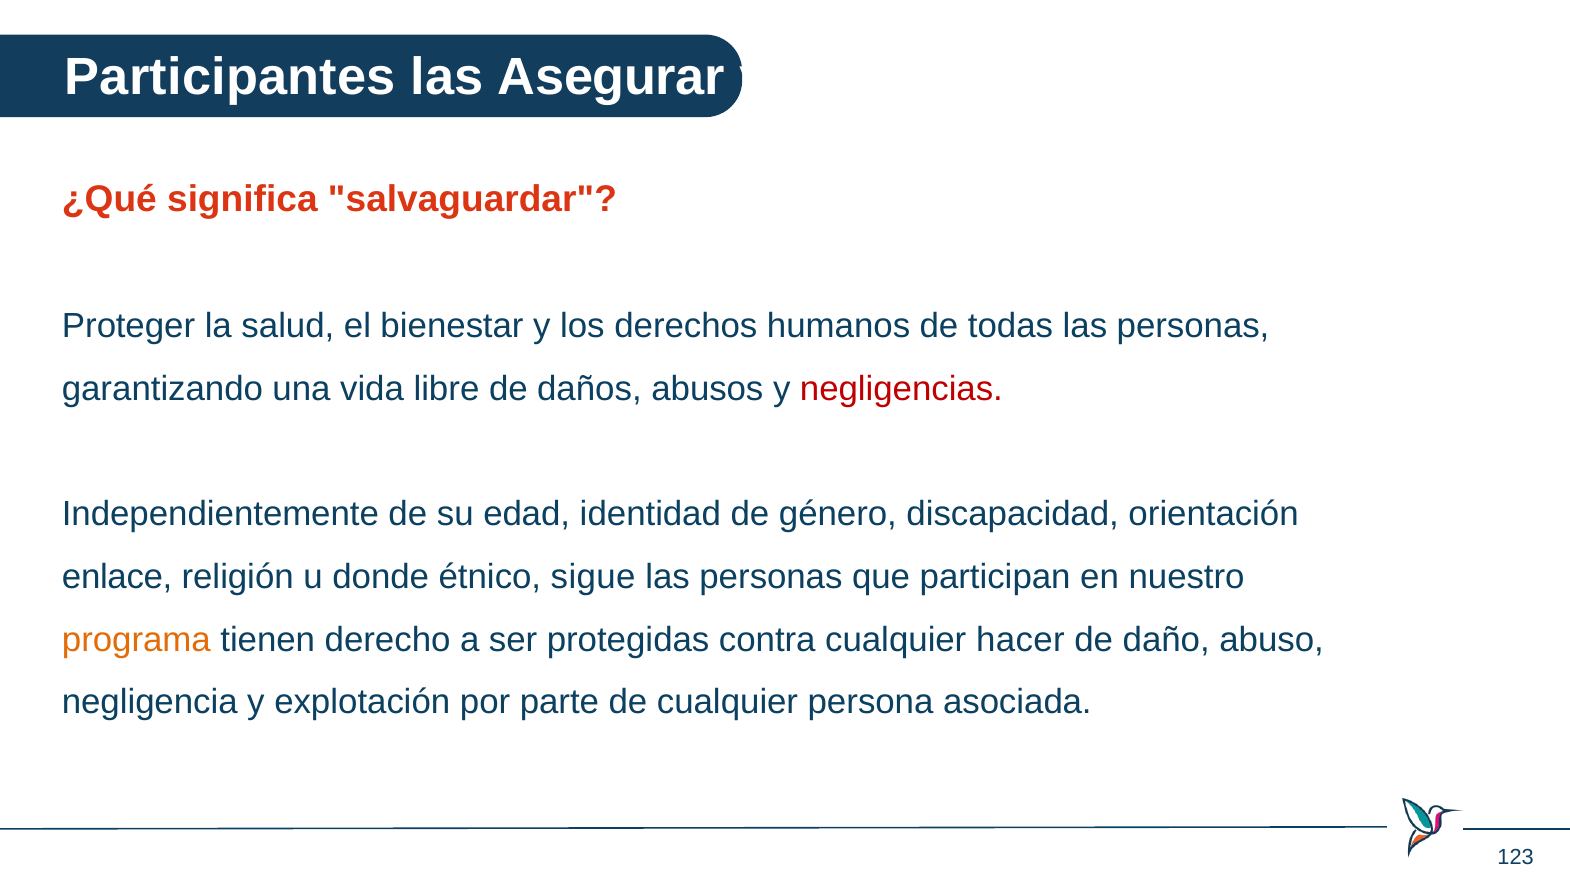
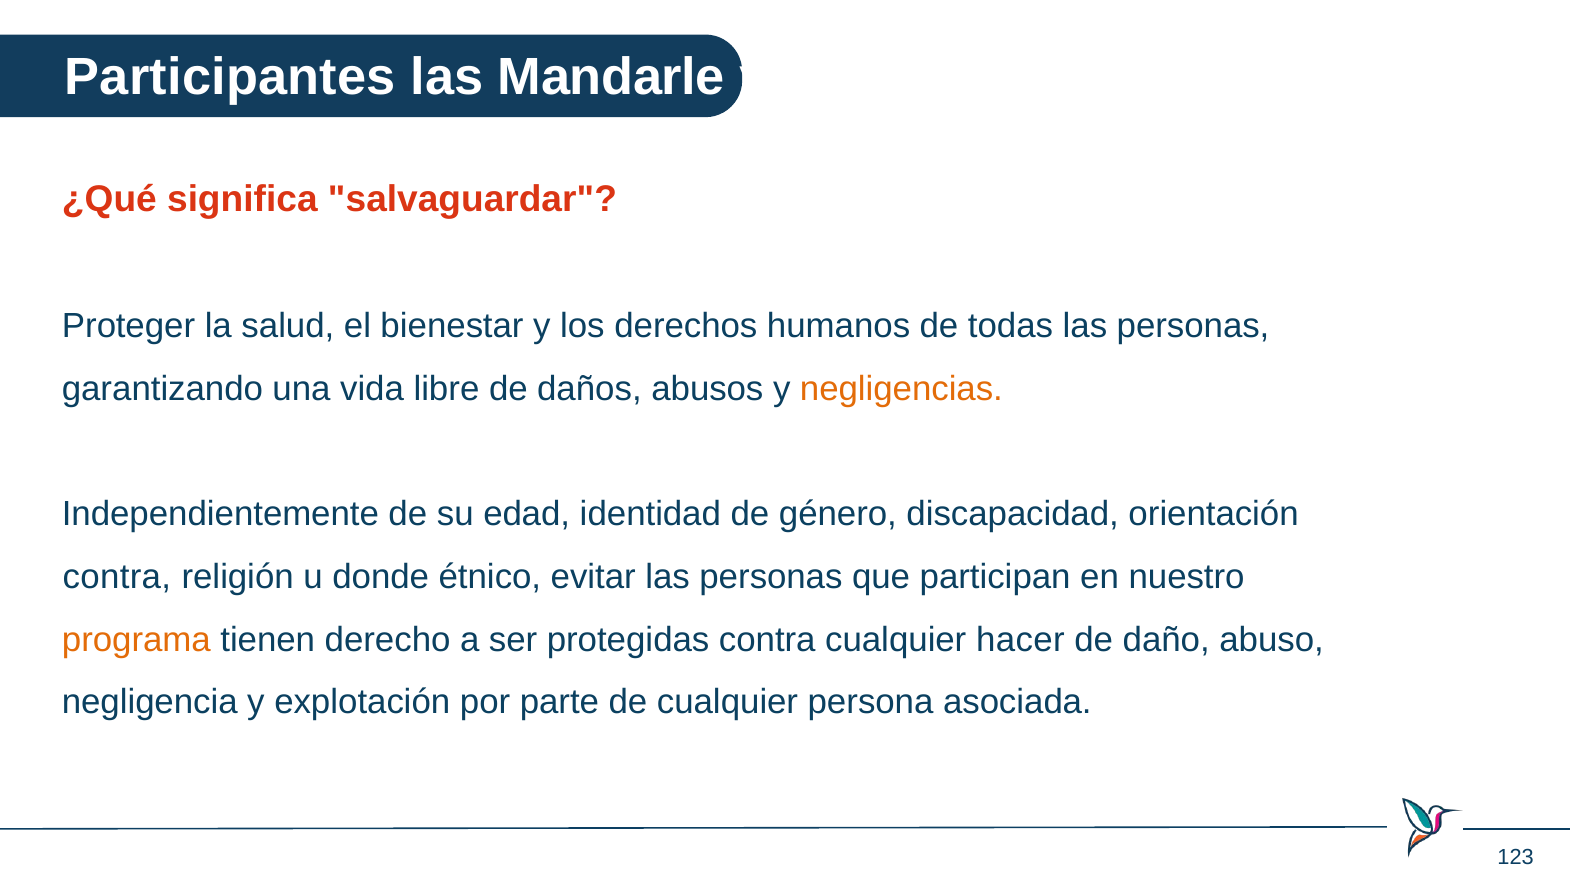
Asegurar: Asegurar -> Mandarle (611, 77)
negligencias colour: red -> orange (901, 389)
enlace: enlace -> contra (117, 577)
sigue: sigue -> evitar (593, 577)
